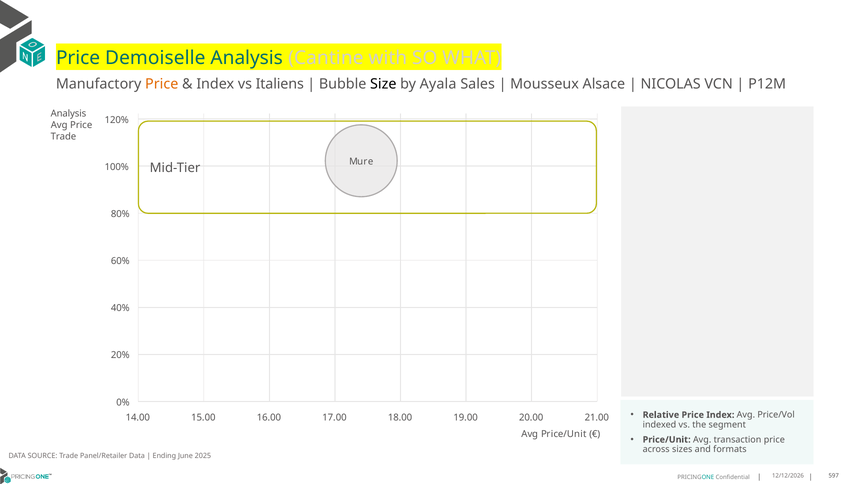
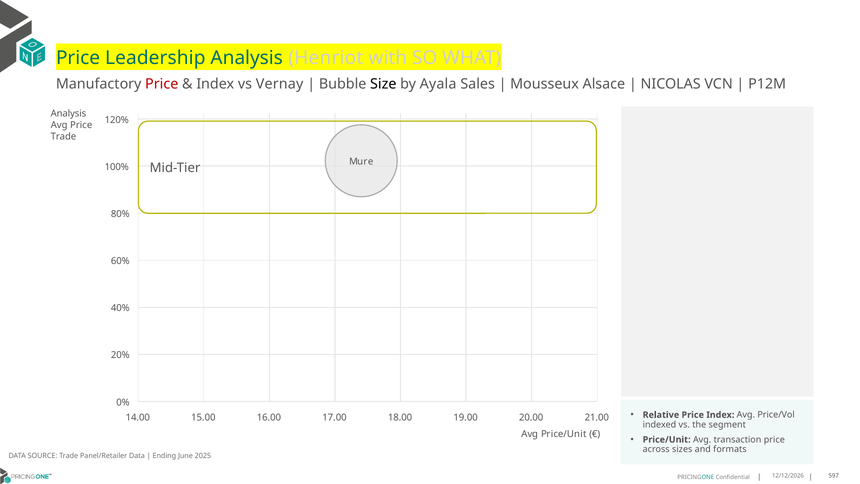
Demoiselle: Demoiselle -> Leadership (155, 58)
Cantine: Cantine -> Henriot (326, 58)
Price colour: orange -> red (162, 84)
Italiens: Italiens -> Vernay (280, 84)
